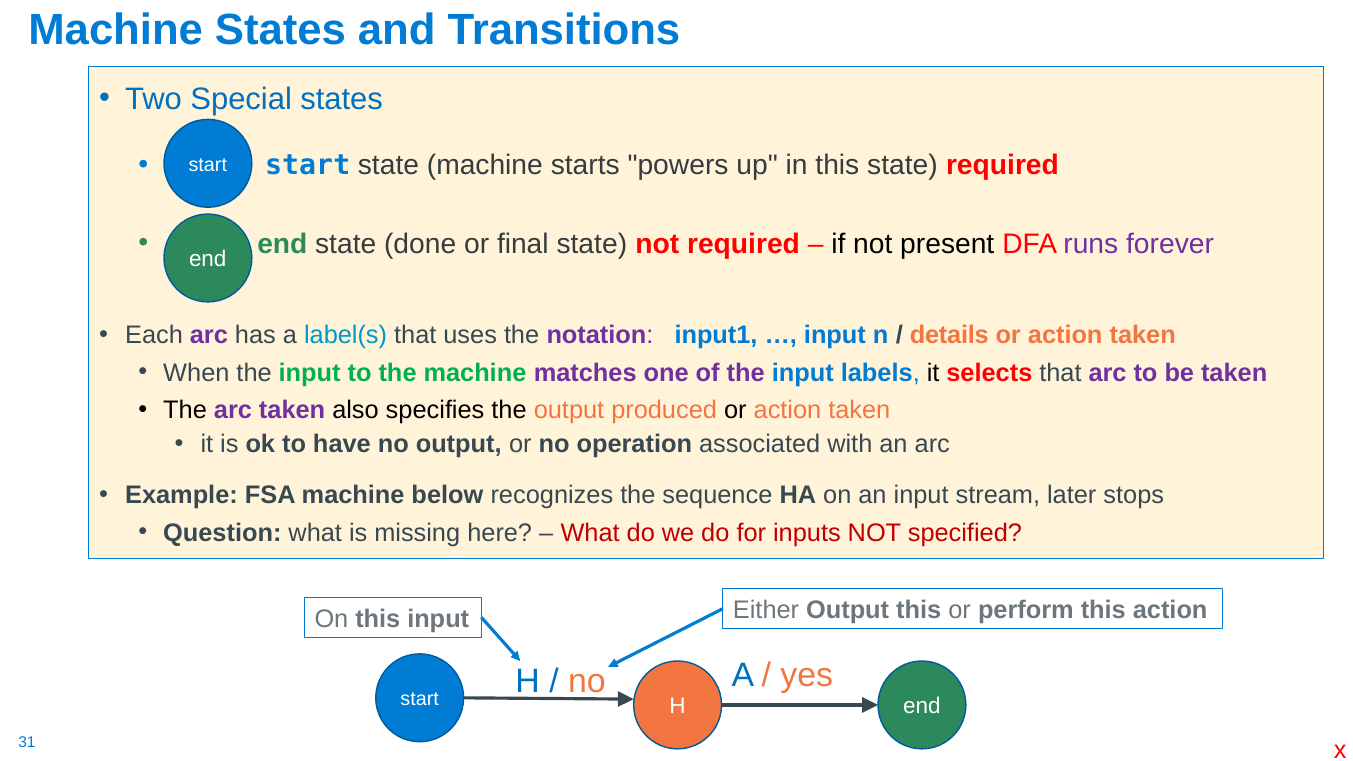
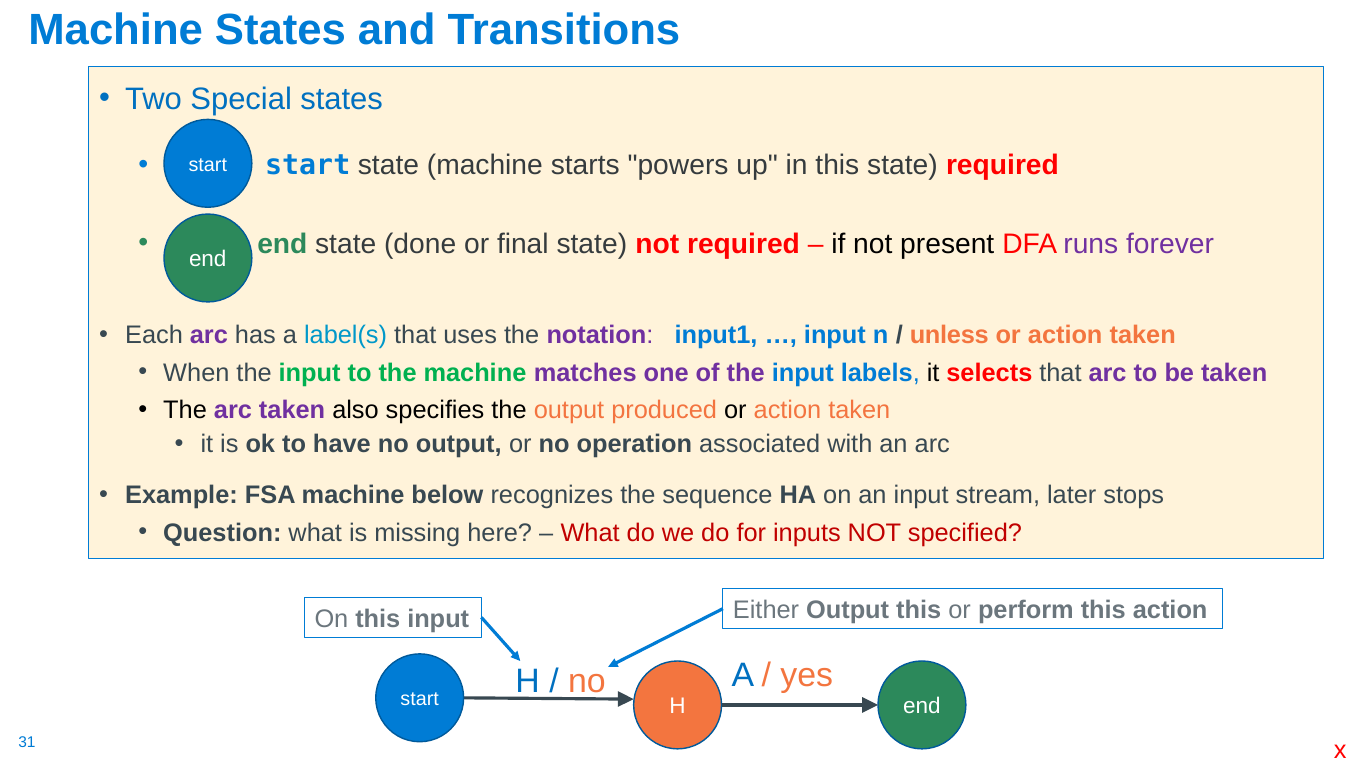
details: details -> unless (949, 335)
